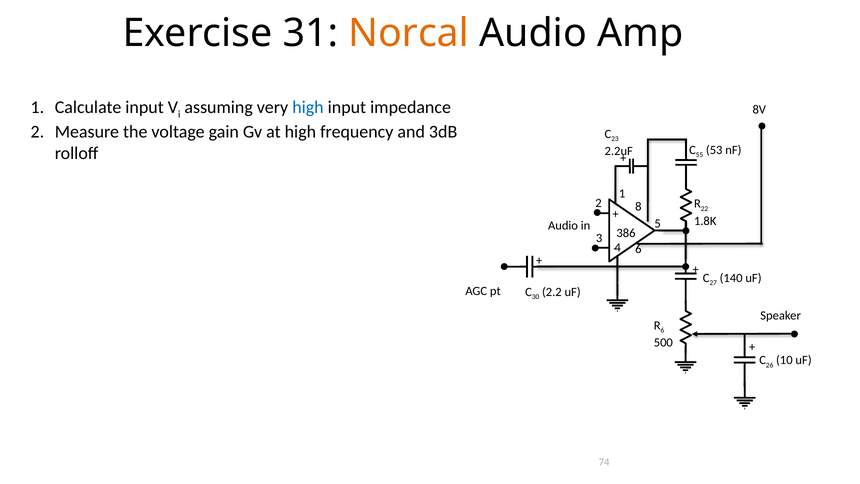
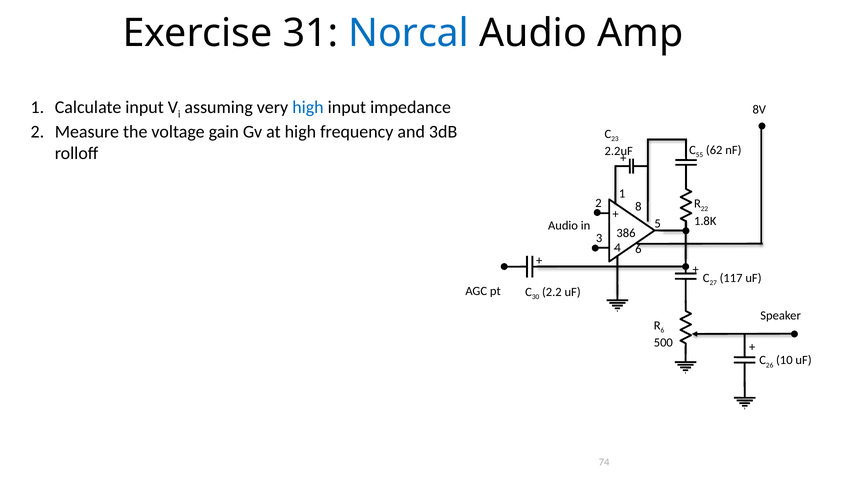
Norcal colour: orange -> blue (409, 33)
53: 53 -> 62 (714, 150)
140: 140 -> 117 (731, 278)
